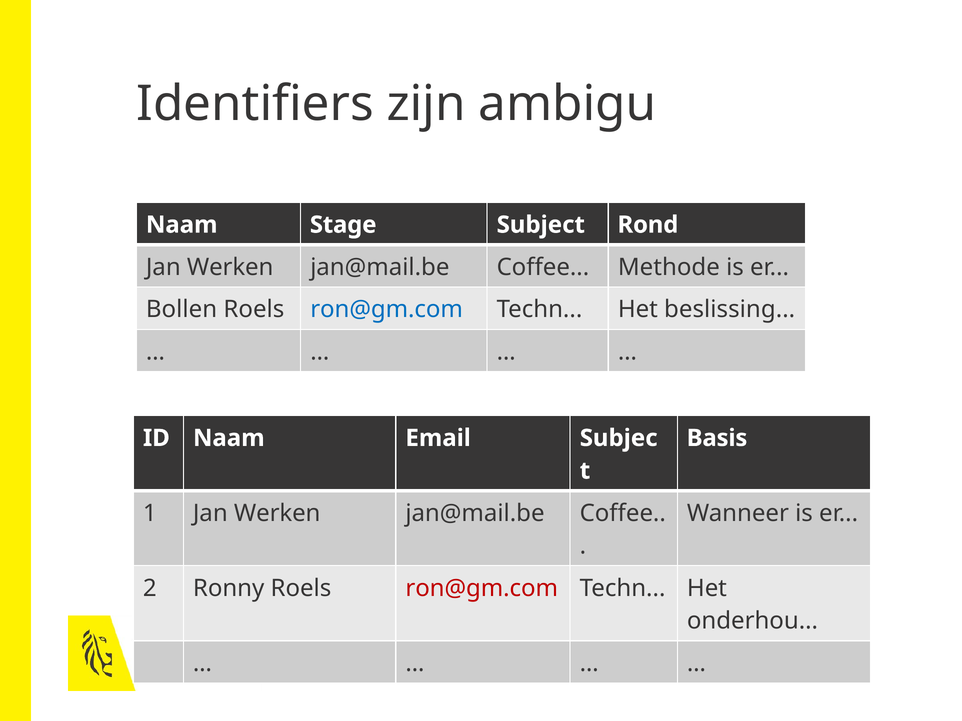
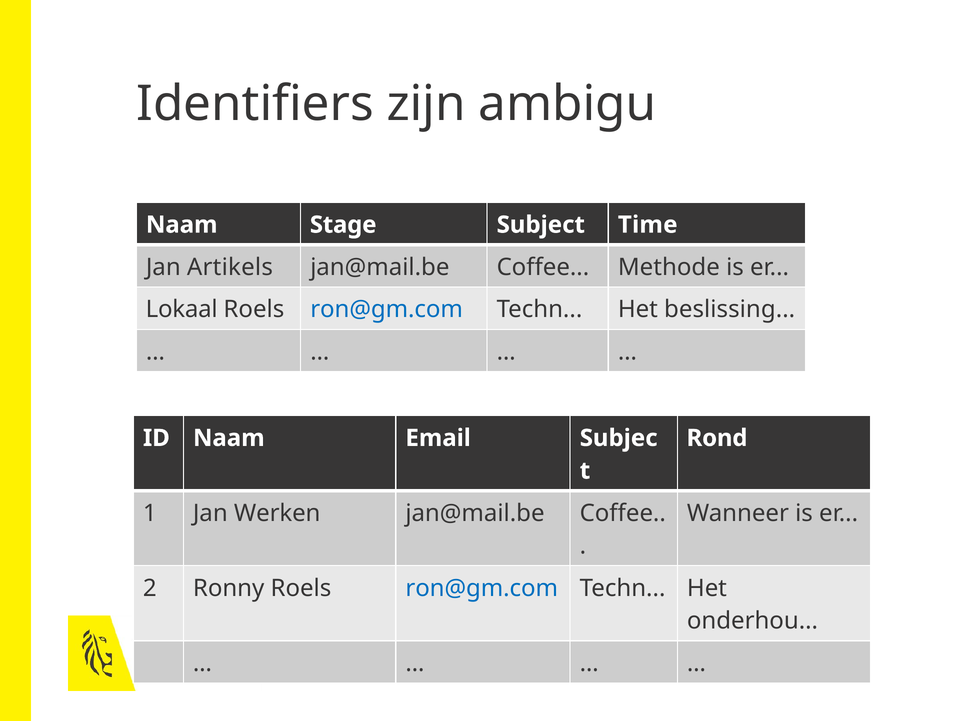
Rond: Rond -> Time (648, 225)
Werken: Werken -> Artikels (230, 267)
Bollen: Bollen -> Lokaal (182, 310)
Basis: Basis -> Rond (717, 438)
ron@gm.com colour: red -> blue (482, 589)
